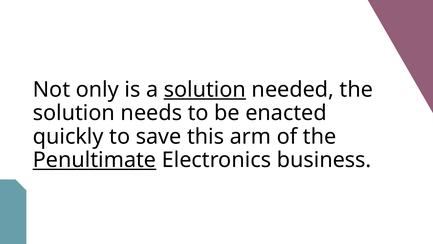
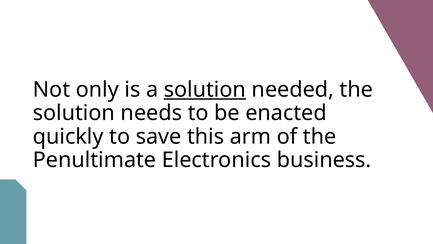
Penultimate underline: present -> none (94, 160)
